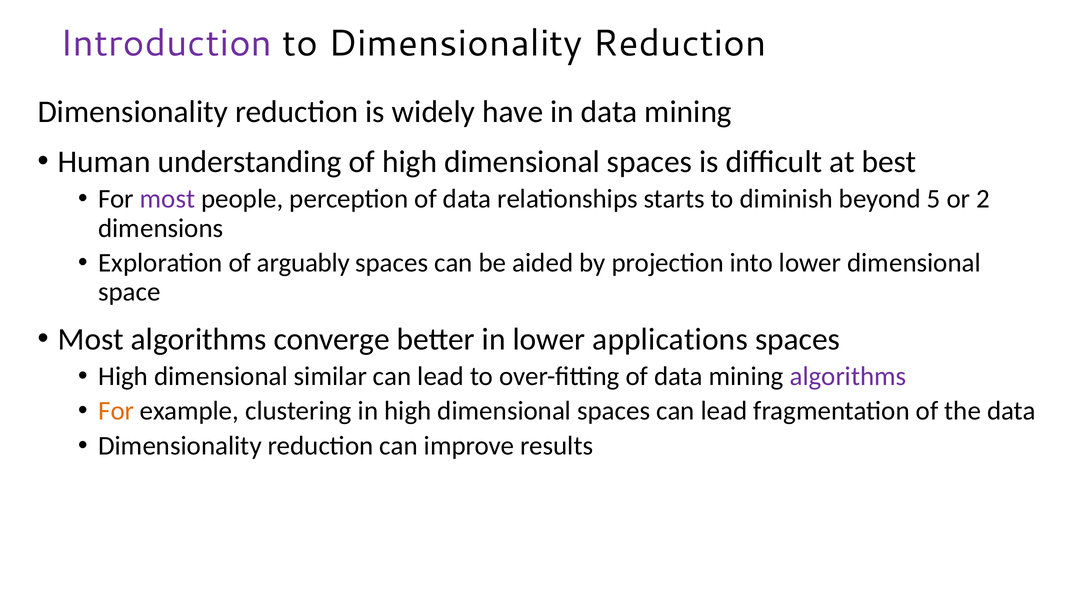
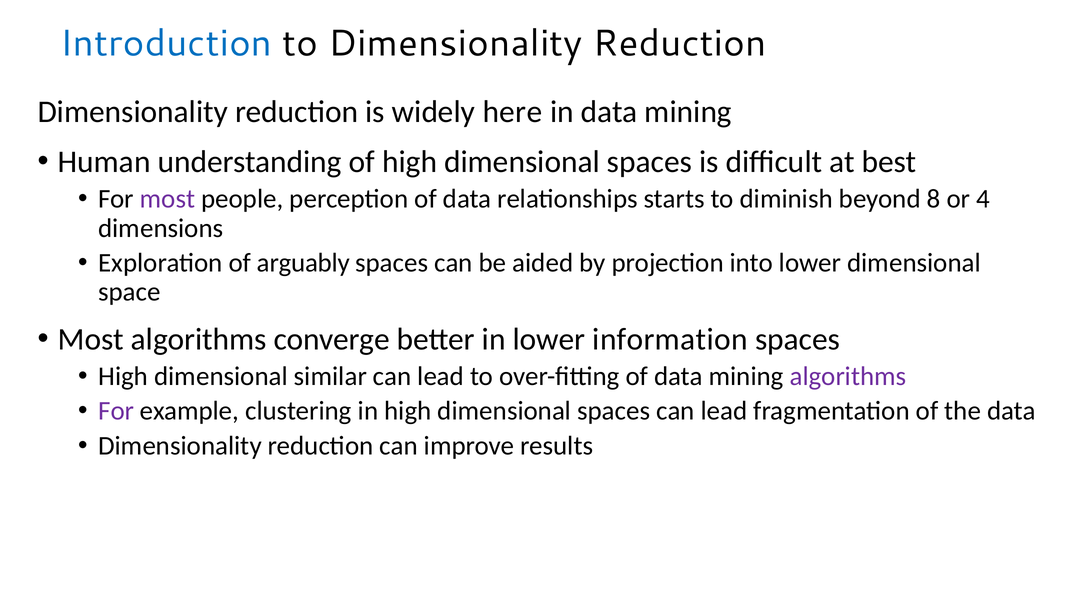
Introduction colour: purple -> blue (166, 43)
have: have -> here (512, 112)
5: 5 -> 8 (934, 199)
2: 2 -> 4 (983, 199)
applications: applications -> information (670, 339)
For colour: orange -> purple (116, 411)
